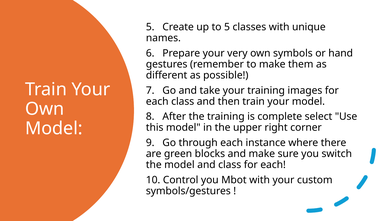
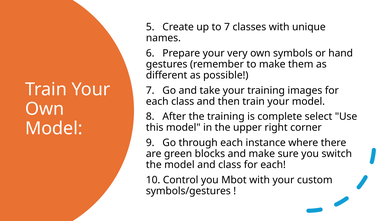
to 5: 5 -> 7 (227, 27)
